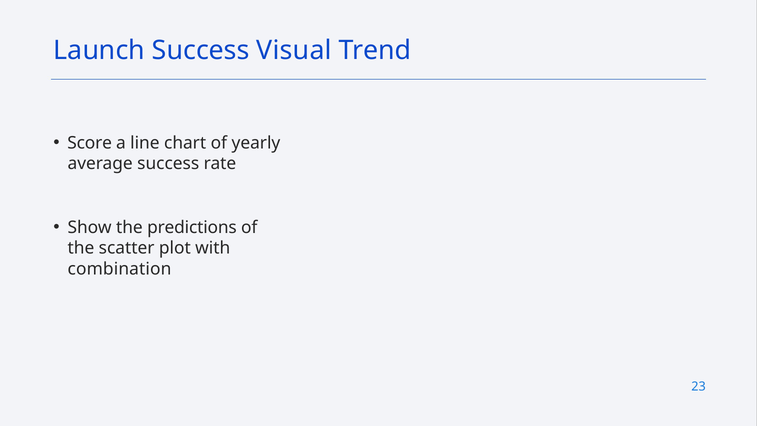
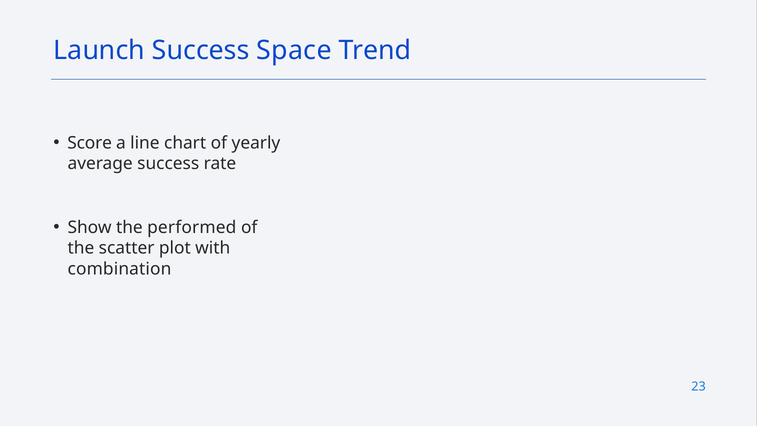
Visual: Visual -> Space (294, 51)
predictions: predictions -> performed (192, 227)
